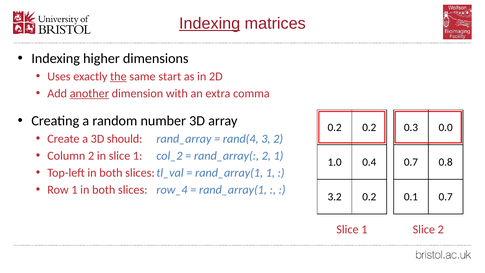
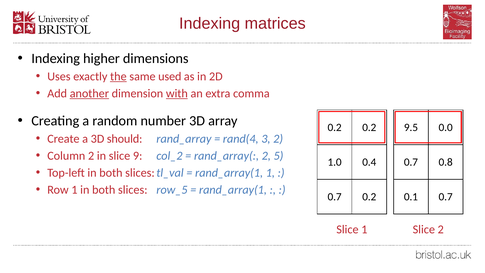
Indexing underline: present -> none (210, 24)
start: start -> used (170, 77)
with underline: none -> present (177, 93)
0.3: 0.3 -> 9.5 (411, 127)
in slice 1: 1 -> 9 (138, 156)
2 1: 1 -> 5 (279, 156)
row_4: row_4 -> row_5 (172, 190)
3.2: 3.2 -> 0.7 (335, 197)
